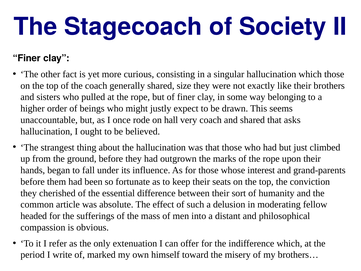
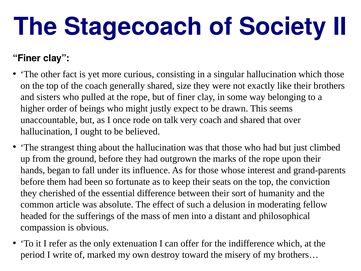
hall: hall -> talk (171, 120)
asks: asks -> over (292, 120)
himself: himself -> destroy (165, 255)
